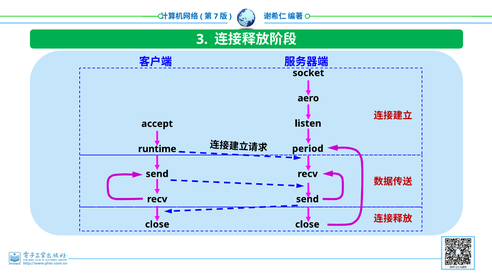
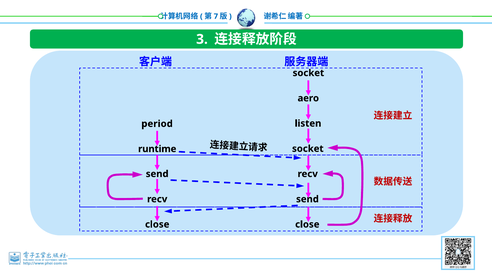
accept: accept -> period (157, 124)
period: period -> socket (308, 149)
